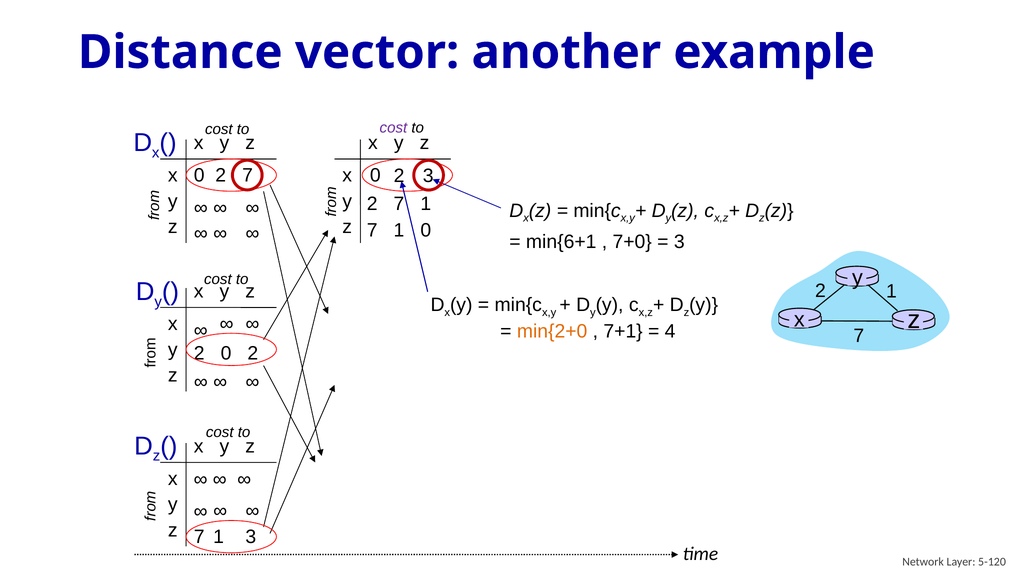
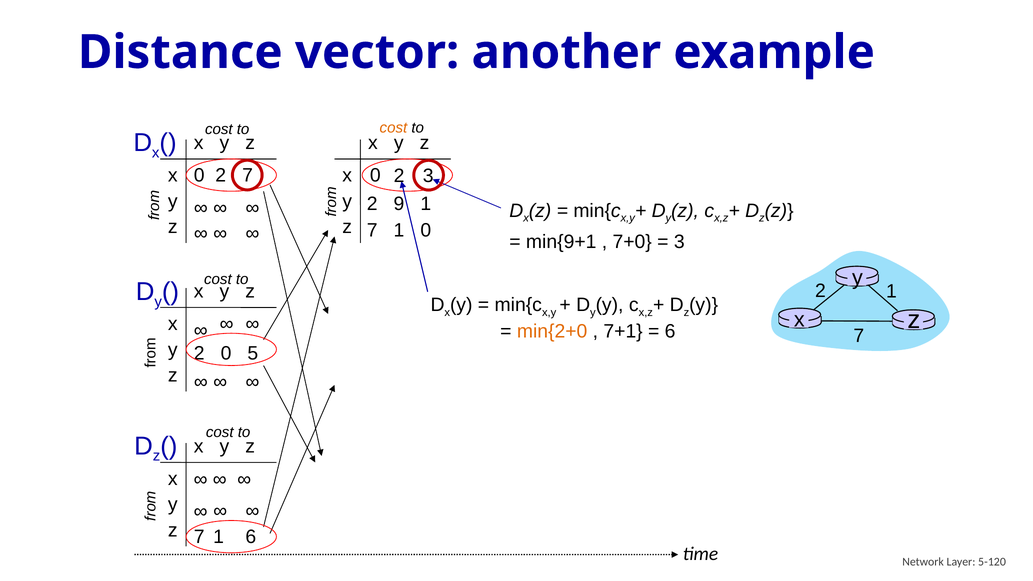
cost colour: purple -> orange (393, 128)
7: 7 -> 9 (399, 204)
min{6+1: min{6+1 -> min{9+1 (561, 242)
4: 4 -> 6 (670, 331)
2 0 2: 2 -> 5 (253, 354)
1 3: 3 -> 6 (251, 537)
